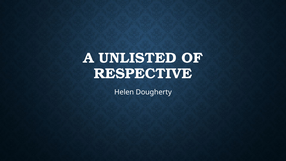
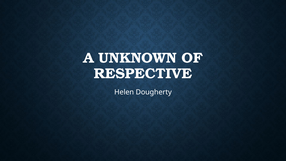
UNLISTED: UNLISTED -> UNKNOWN (138, 58)
